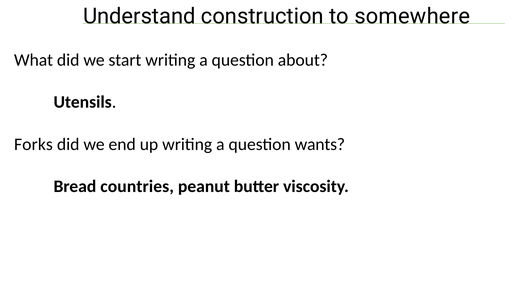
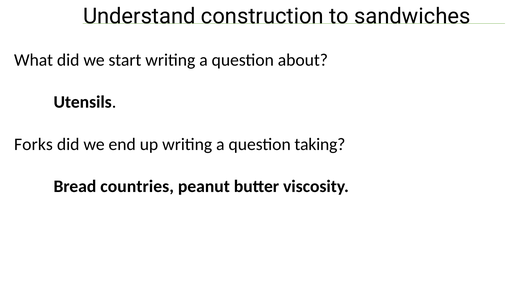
somewhere: somewhere -> sandwiches (412, 16)
wants: wants -> taking (320, 144)
